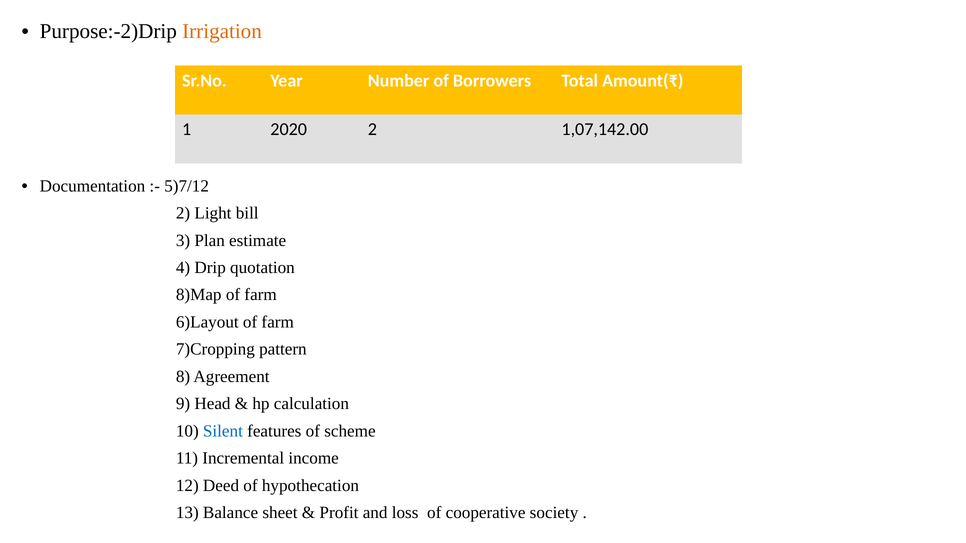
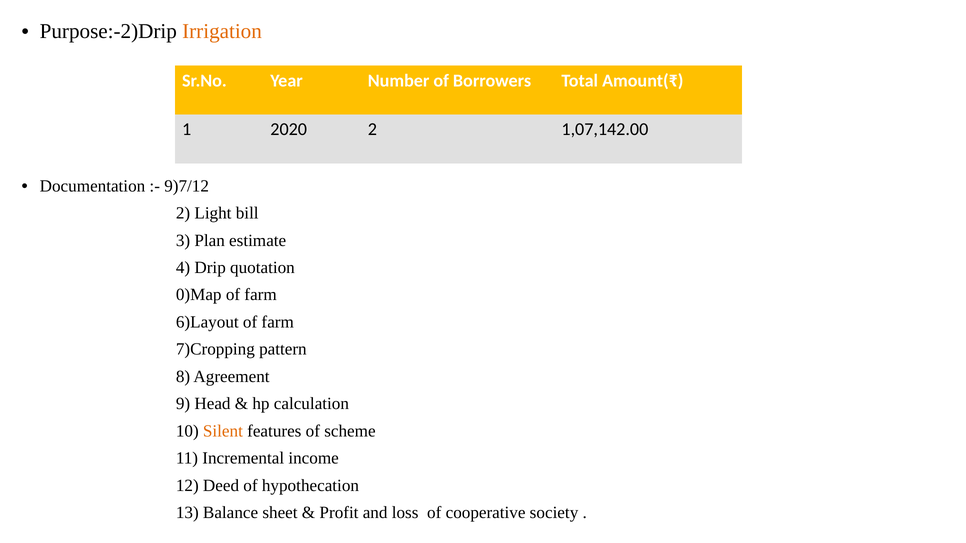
5)7/12: 5)7/12 -> 9)7/12 (187, 186)
8)Map: 8)Map -> 0)Map (199, 295)
Silent colour: blue -> orange (223, 431)
